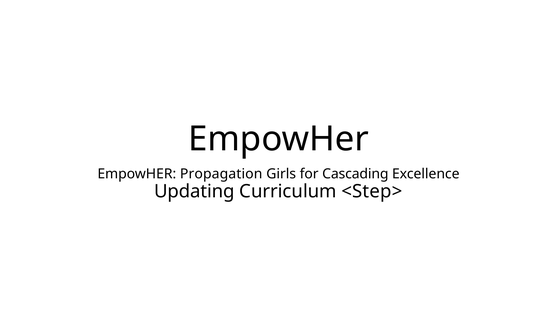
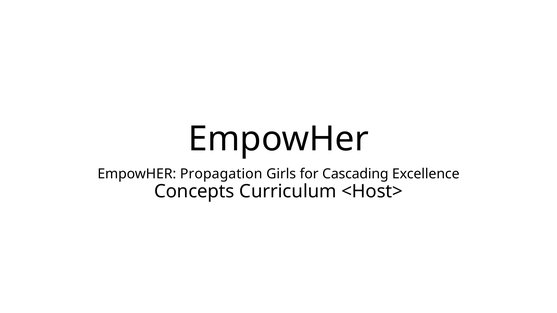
Updating: Updating -> Concepts (194, 192)
<Step>: <Step> -> <Host> (372, 192)
